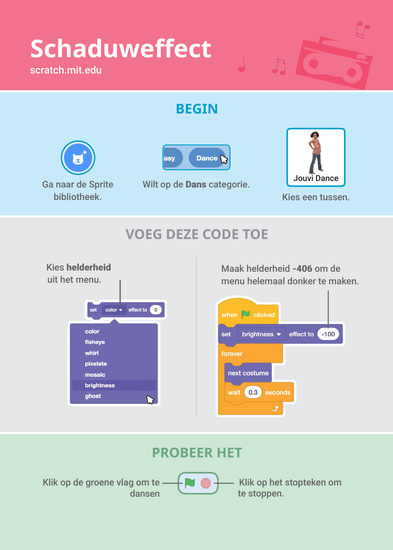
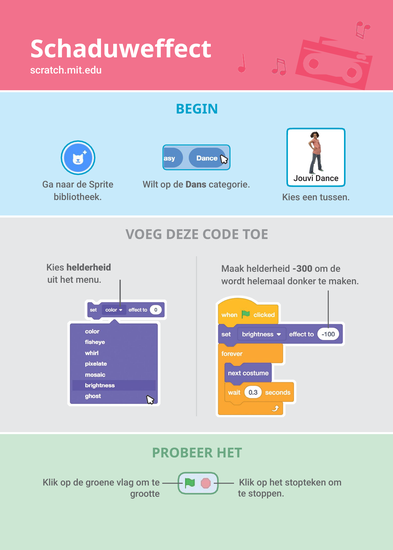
-406: -406 -> -300 (302, 269)
menu: menu -> wordt (233, 281)
dansen: dansen -> grootte (145, 494)
